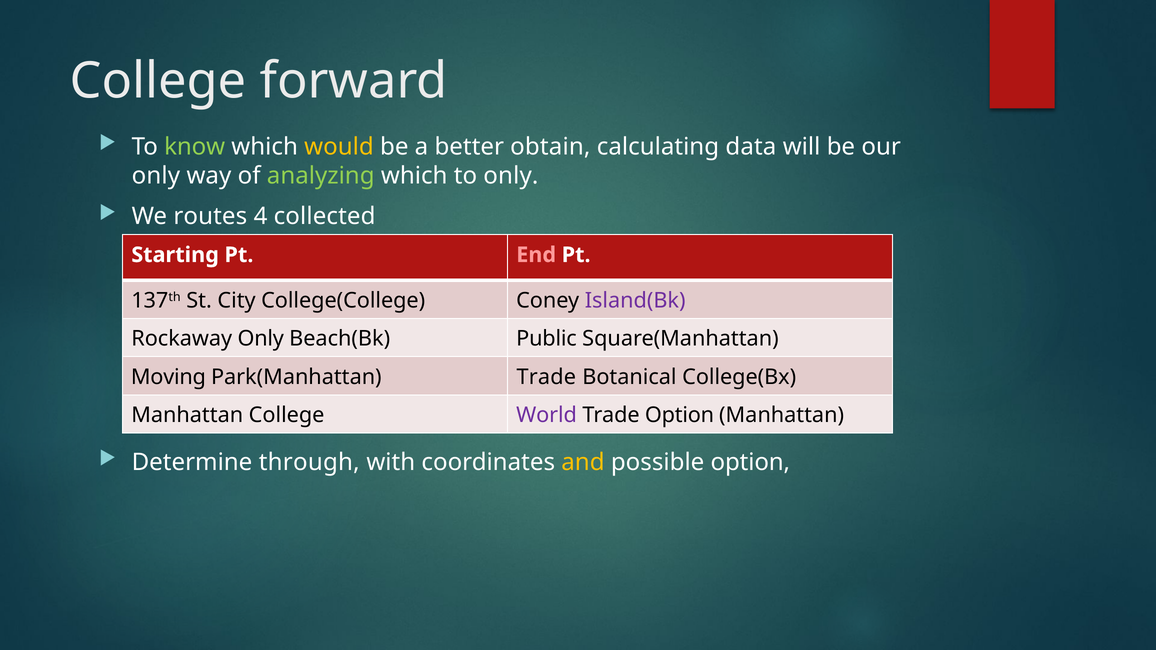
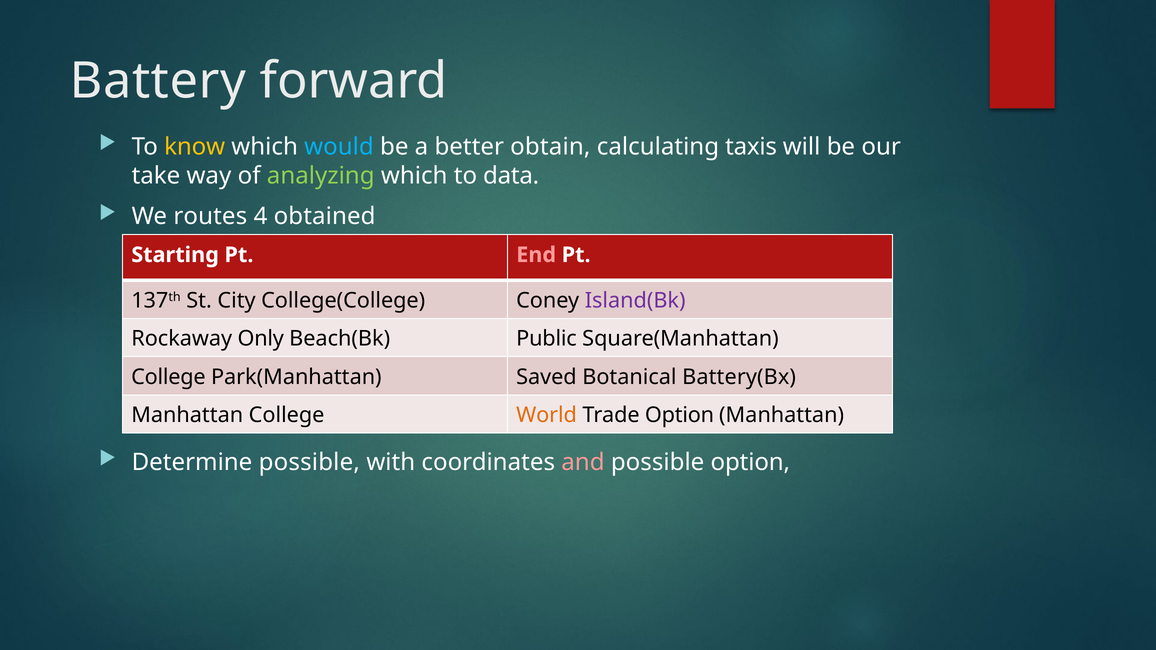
College: College -> Battery (158, 81)
know colour: light green -> yellow (195, 147)
would colour: yellow -> light blue (339, 147)
data: data -> taxis (751, 147)
only: only -> take (156, 176)
to only: only -> data (511, 176)
collected: collected -> obtained (325, 217)
Moving: Moving -> College (168, 377)
Park(Manhattan Trade: Trade -> Saved (546, 377)
College(Bx: College(Bx -> Battery(Bx (739, 377)
World colour: purple -> orange (547, 415)
Determine through: through -> possible (309, 462)
and colour: yellow -> pink (583, 462)
